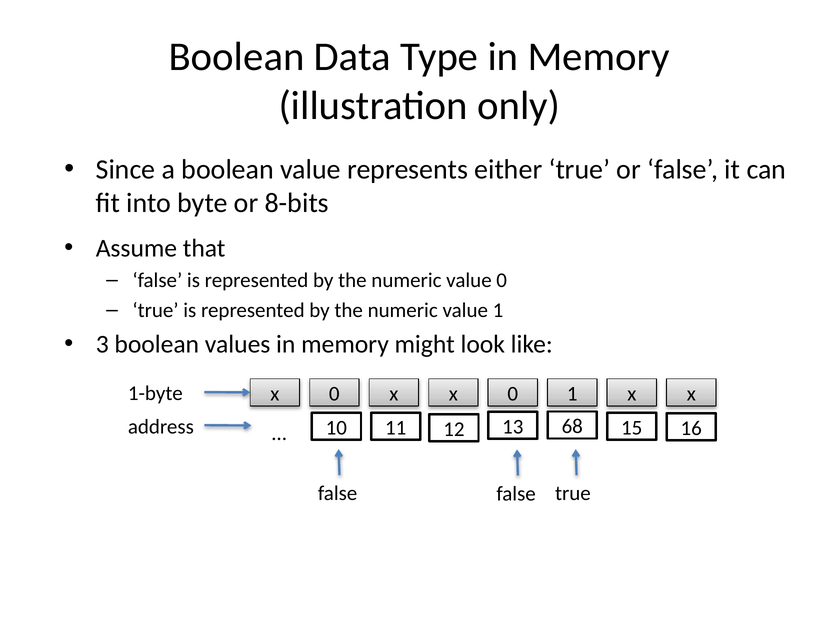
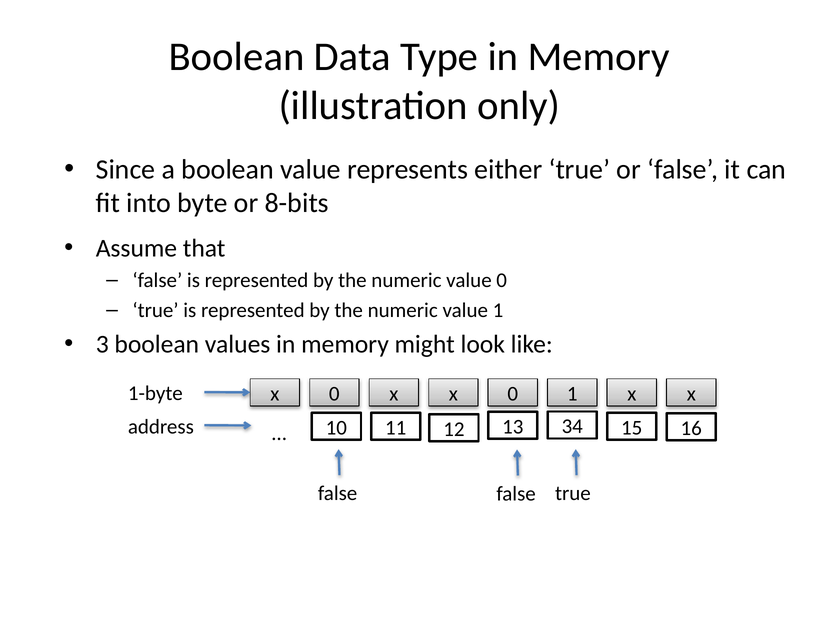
68: 68 -> 34 (572, 427)
